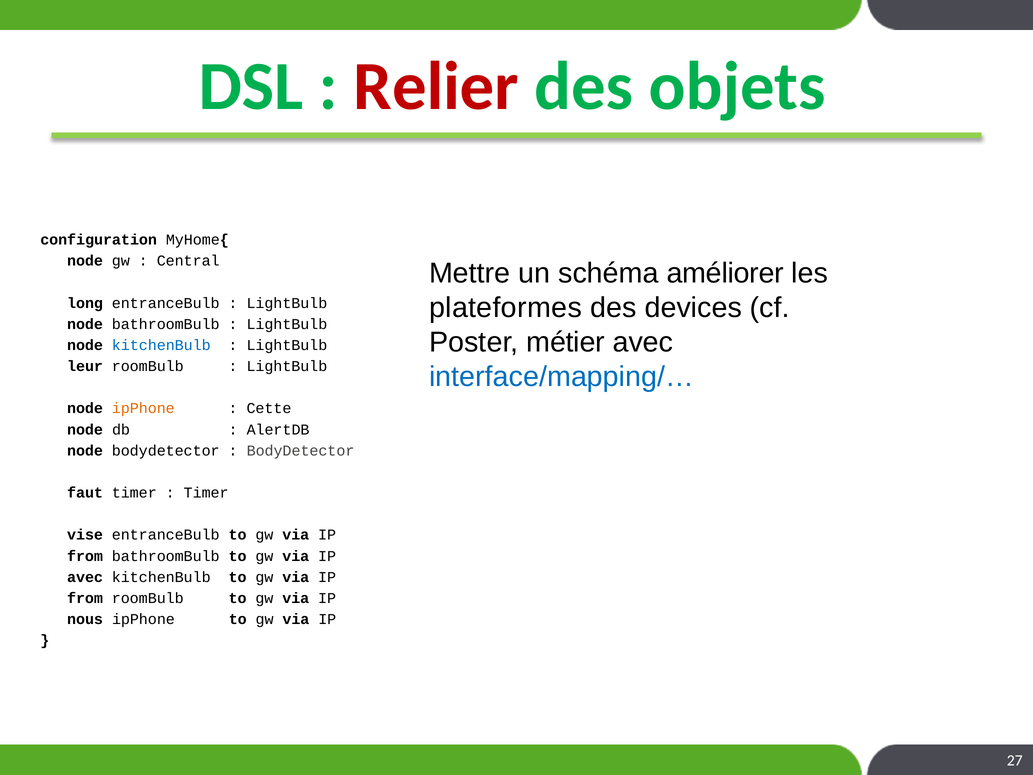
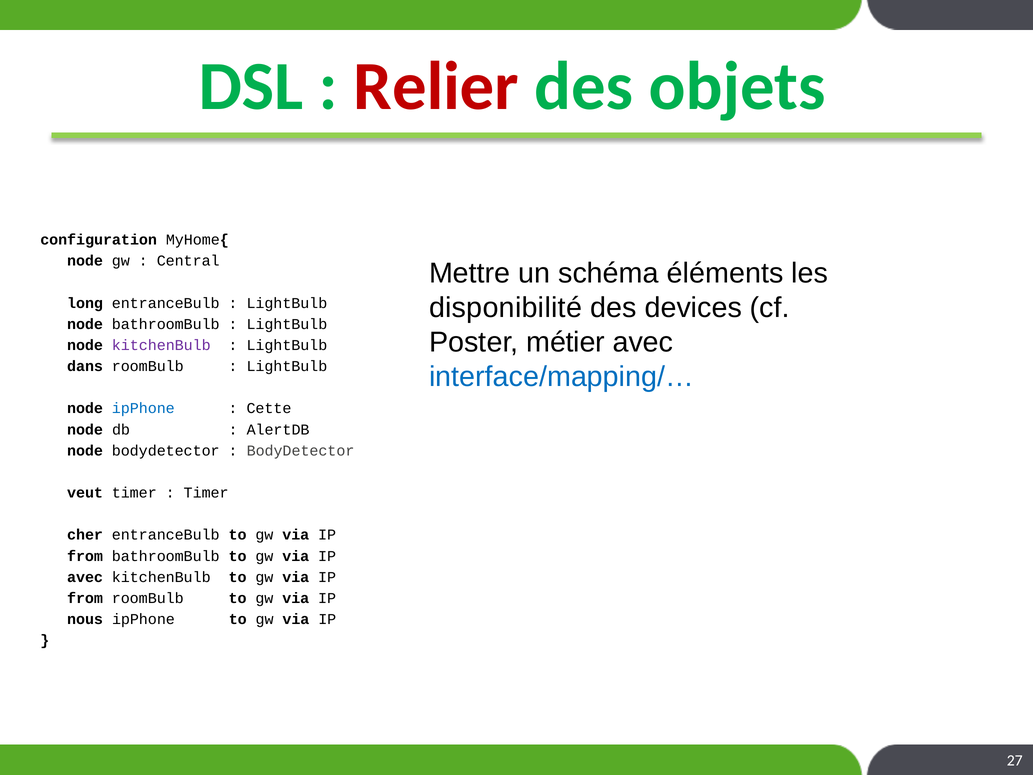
améliorer: améliorer -> éléments (725, 273)
plateformes: plateformes -> disponibilité (506, 308)
kitchenBulb colour: blue -> purple (161, 345)
leur: leur -> dans (85, 366)
ipPhone colour: orange -> blue (143, 408)
faut: faut -> veut (85, 493)
vise: vise -> cher (85, 535)
